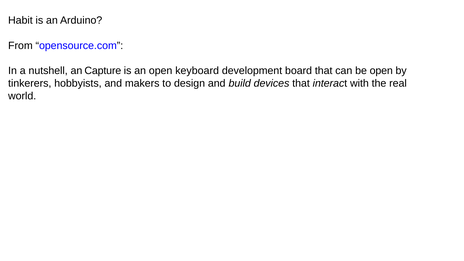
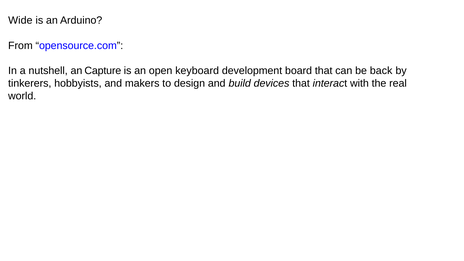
Habit: Habit -> Wide (20, 20)
be open: open -> back (381, 71)
